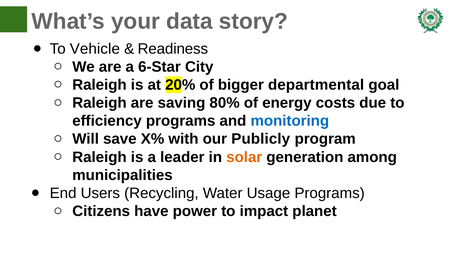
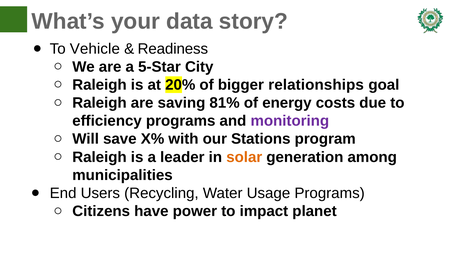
6-Star: 6-Star -> 5-Star (159, 67)
departmental: departmental -> relationships (316, 85)
80%: 80% -> 81% (225, 103)
monitoring colour: blue -> purple (290, 121)
Publicly: Publicly -> Stations (261, 139)
